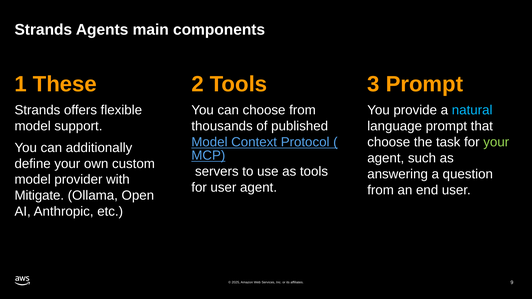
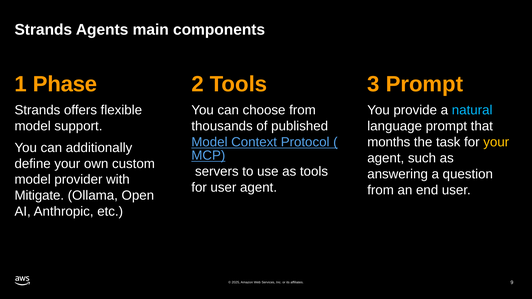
These: These -> Phase (65, 84)
choose: choose -> months (389, 142)
your colour: light green -> yellow (496, 142)
